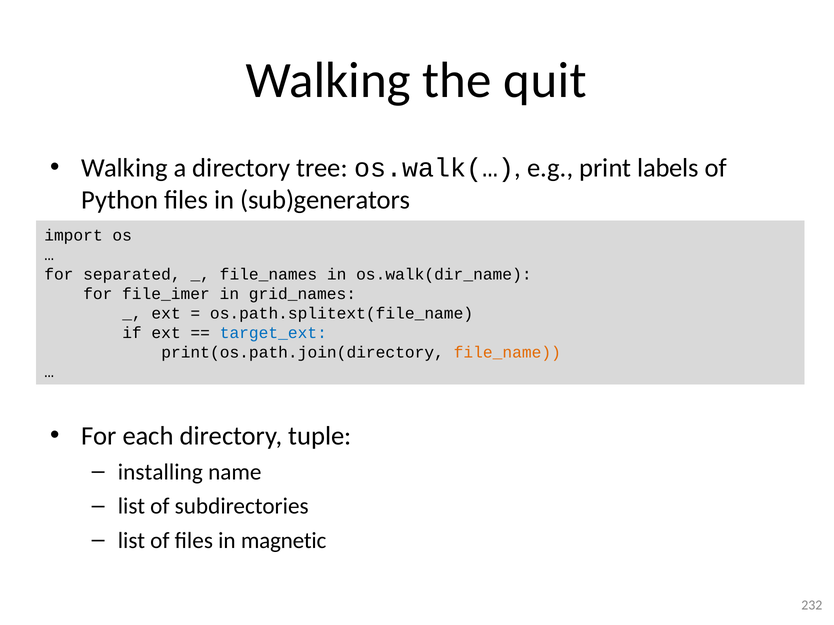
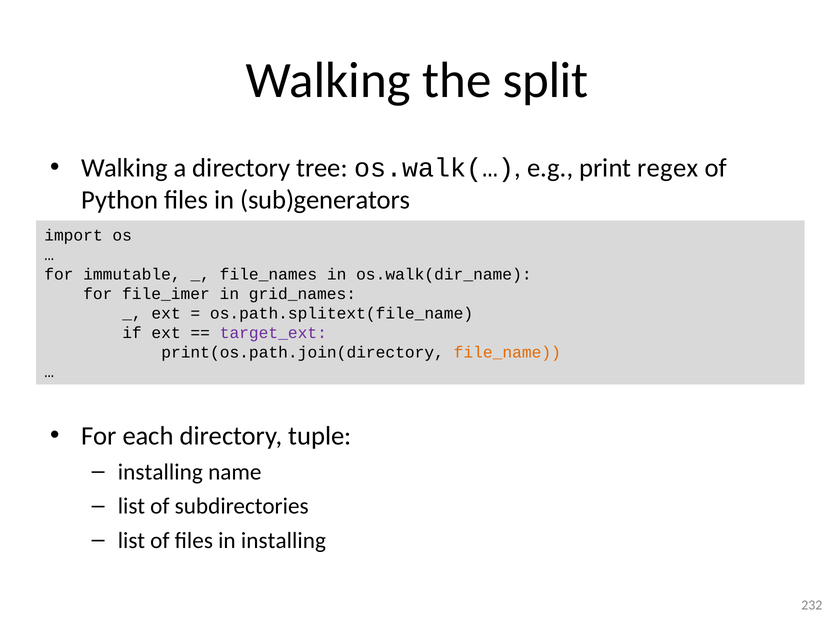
quit: quit -> split (546, 81)
labels: labels -> regex (668, 168)
separated: separated -> immutable (132, 275)
target_ext colour: blue -> purple (273, 333)
in magnetic: magnetic -> installing (283, 541)
